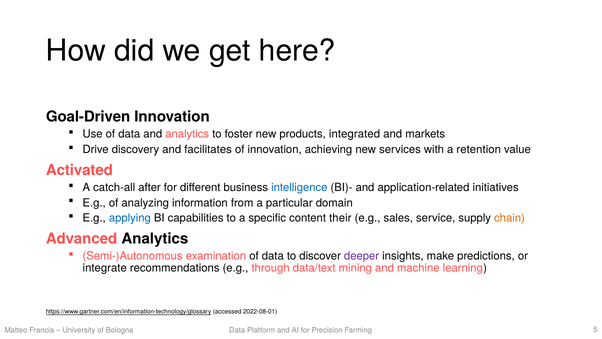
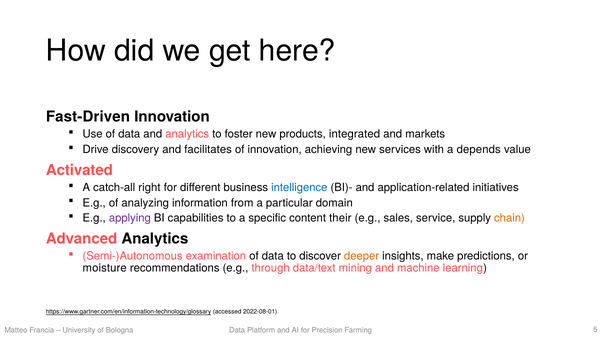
Goal-Driven: Goal-Driven -> Fast-Driven (88, 117)
retention: retention -> depends (479, 149)
after: after -> right (149, 187)
applying colour: blue -> purple (130, 218)
deeper colour: purple -> orange (362, 256)
integrate: integrate -> moisture (105, 268)
